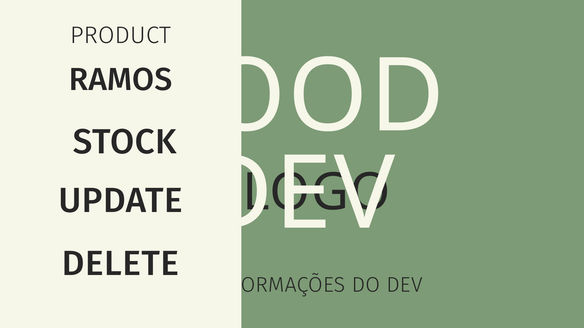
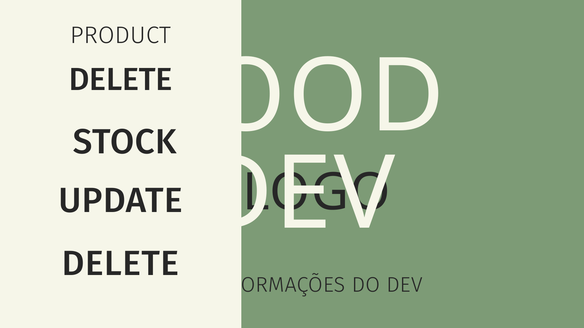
RAMOS: RAMOS -> DELETE (121, 80)
